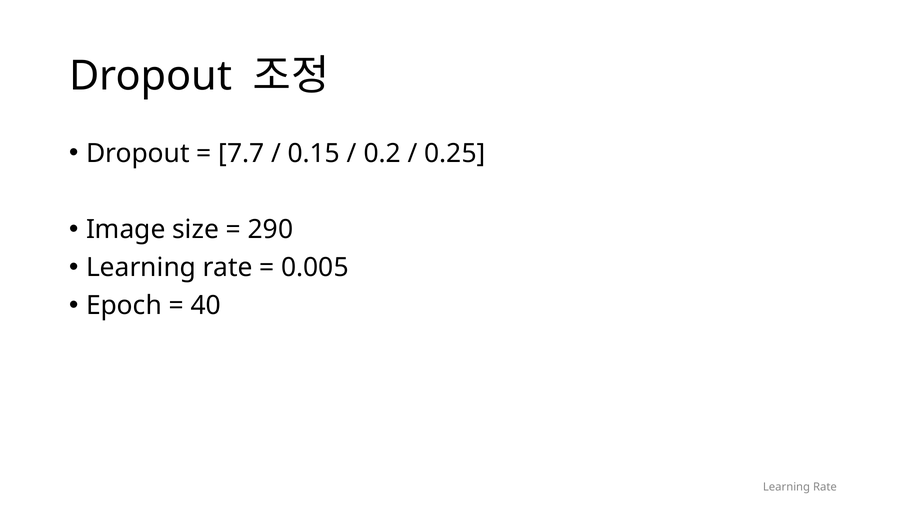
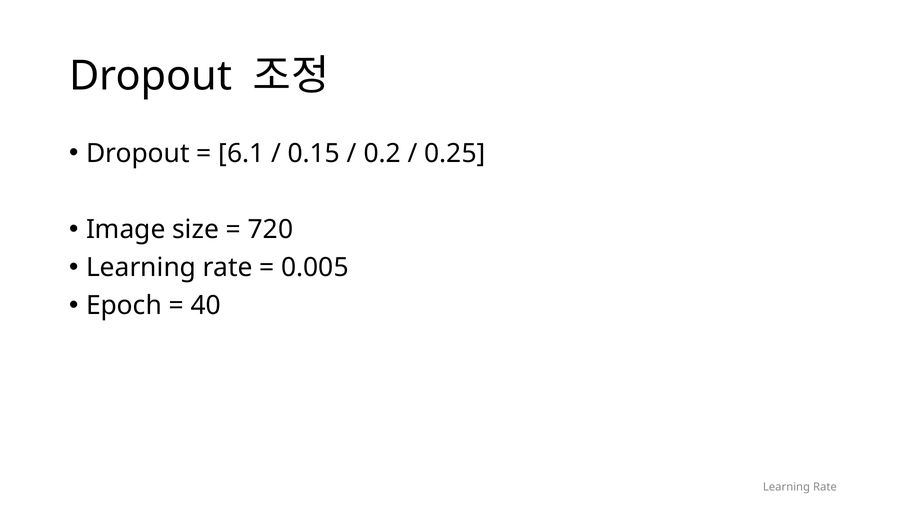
7.7: 7.7 -> 6.1 (241, 153)
290: 290 -> 720 (270, 229)
